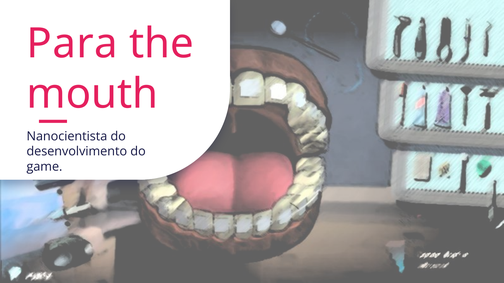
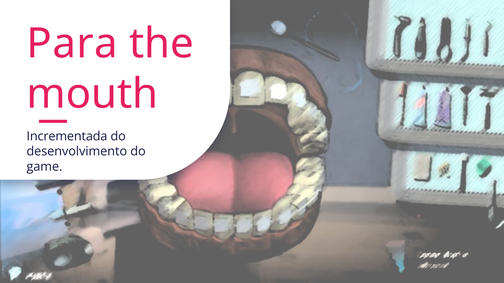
Nanocientista: Nanocientista -> Incrementada (67, 137)
